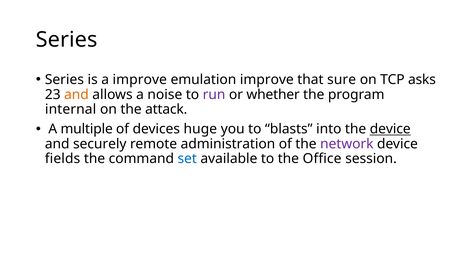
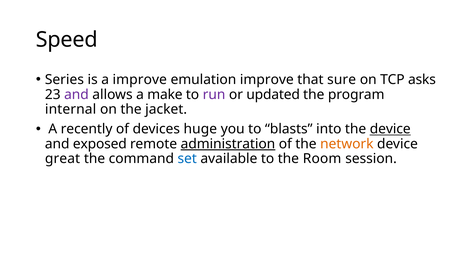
Series: Series -> Speed (67, 40)
and colour: orange -> purple (76, 95)
noise: noise -> make (165, 95)
whether: whether -> updated (273, 95)
attack: attack -> jacket (166, 110)
multiple: multiple -> recently (87, 129)
securely: securely -> exposed (100, 144)
administration underline: none -> present (228, 144)
network colour: purple -> orange (347, 144)
fields: fields -> great (63, 159)
Office: Office -> Room (322, 159)
